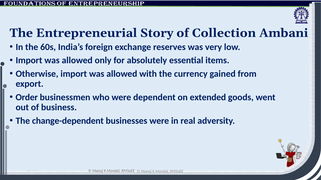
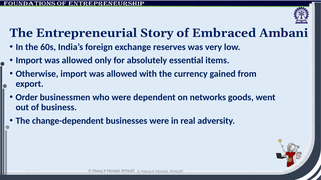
Collection: Collection -> Embraced (224, 33)
extended: extended -> networks (208, 98)
